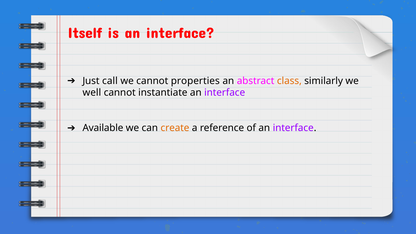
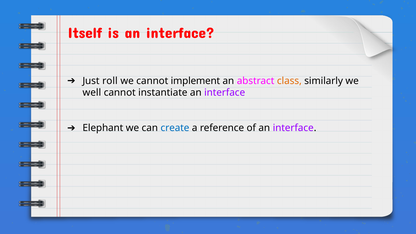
call: call -> roll (110, 81)
properties: properties -> implement (195, 81)
Available: Available -> Elephant (103, 128)
create colour: orange -> blue (175, 128)
